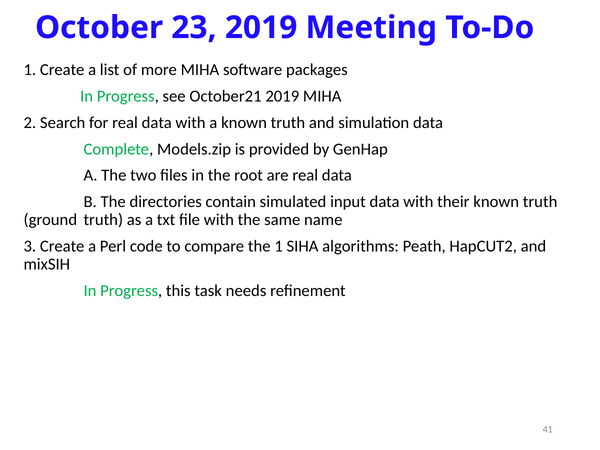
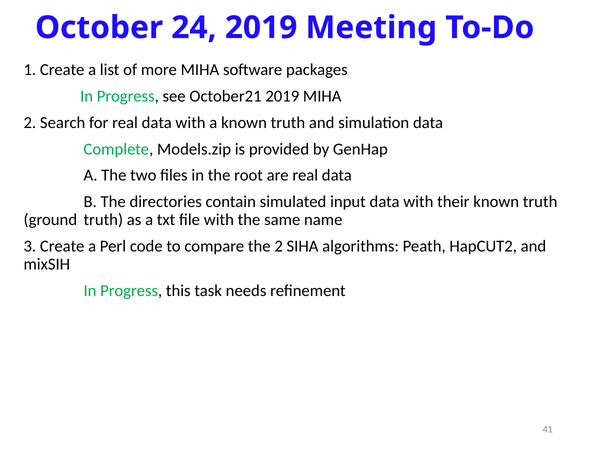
23: 23 -> 24 (194, 28)
the 1: 1 -> 2 (279, 246)
